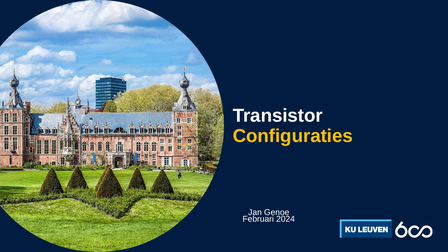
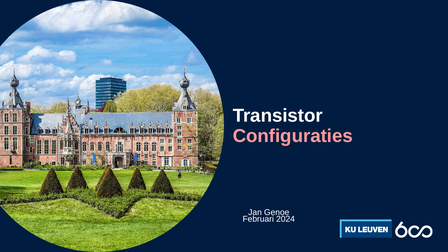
Configuraties colour: yellow -> pink (293, 136)
